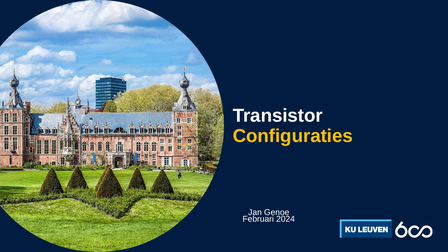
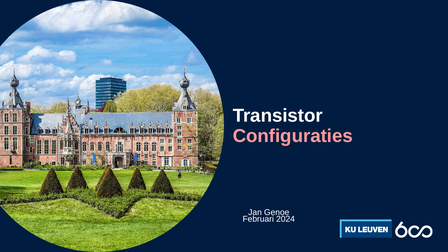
Configuraties colour: yellow -> pink (293, 136)
